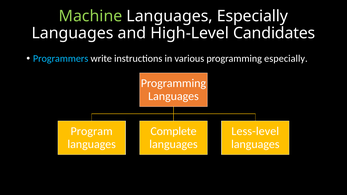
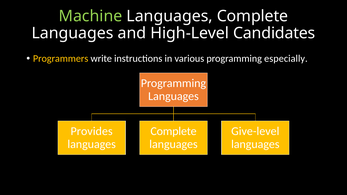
Especially: Especially -> Complete (252, 16)
Programmers colour: light blue -> yellow (61, 59)
Program: Program -> Provides (92, 131)
Less-level: Less-level -> Give-level (255, 131)
